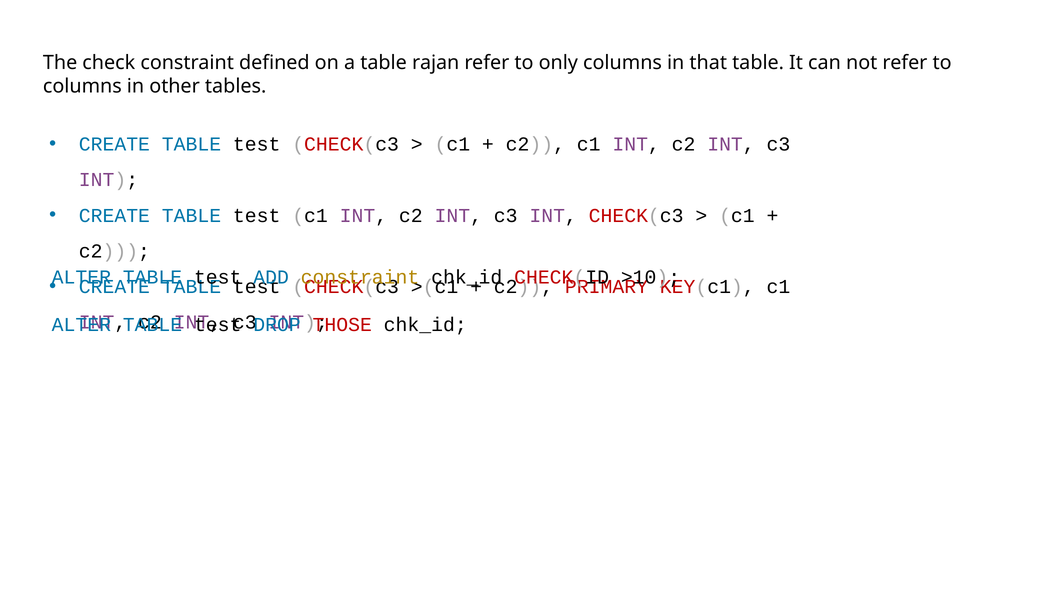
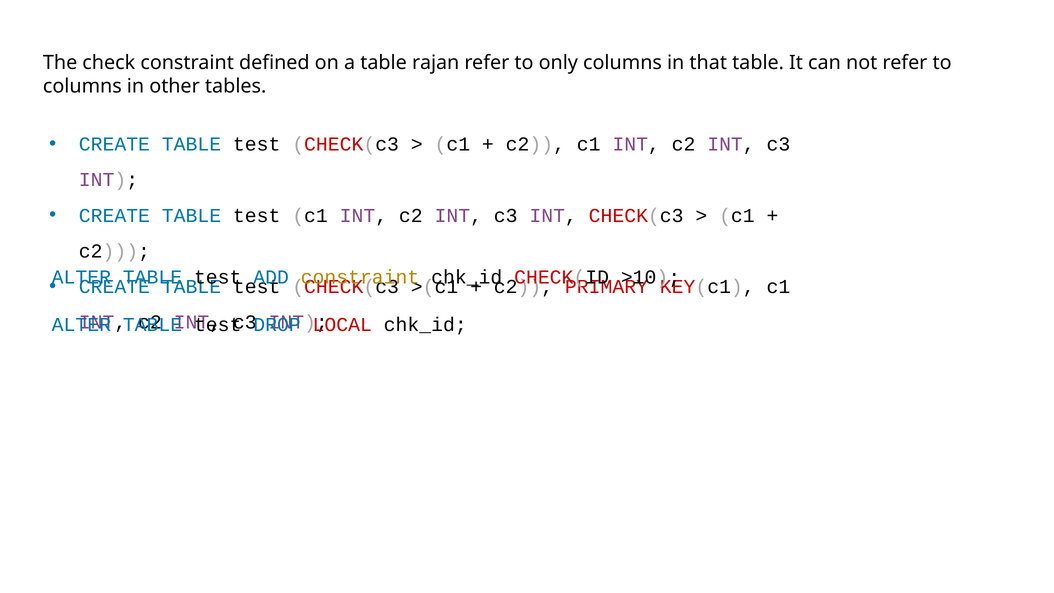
THOSE: THOSE -> LOCAL (342, 325)
